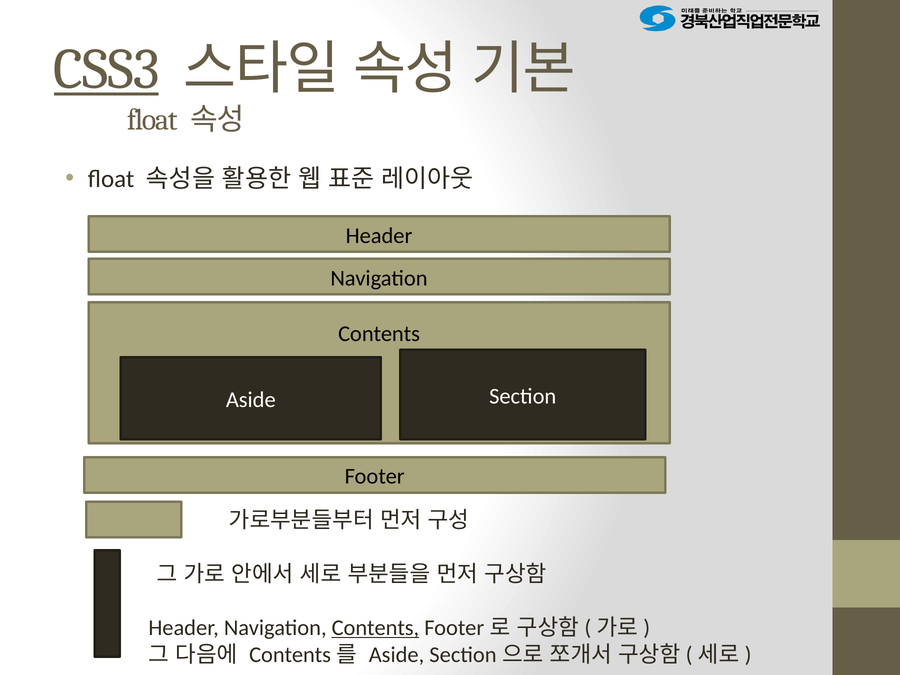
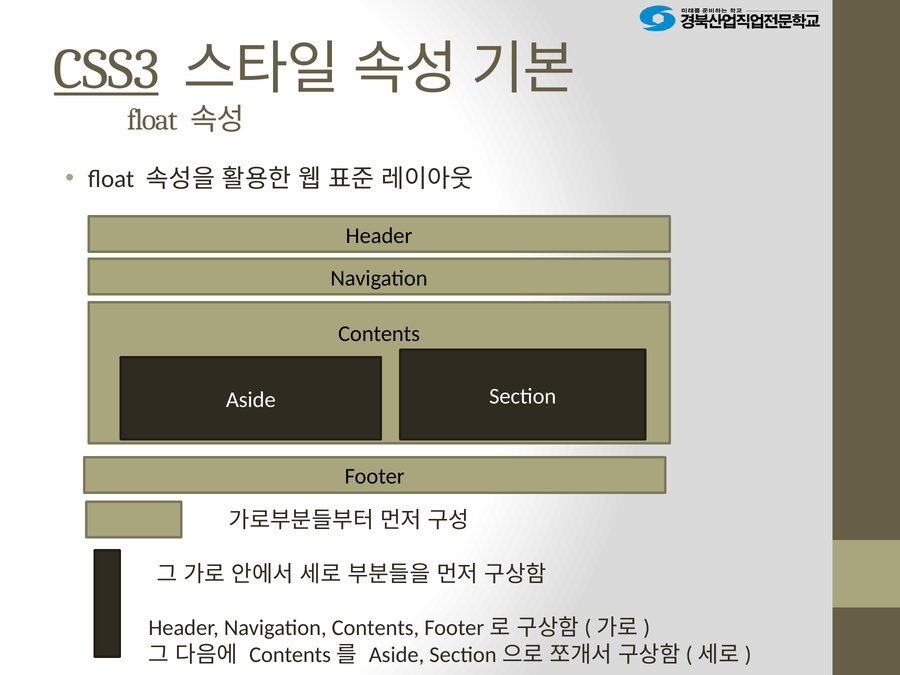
Contents underline: present -> none (375, 628)
